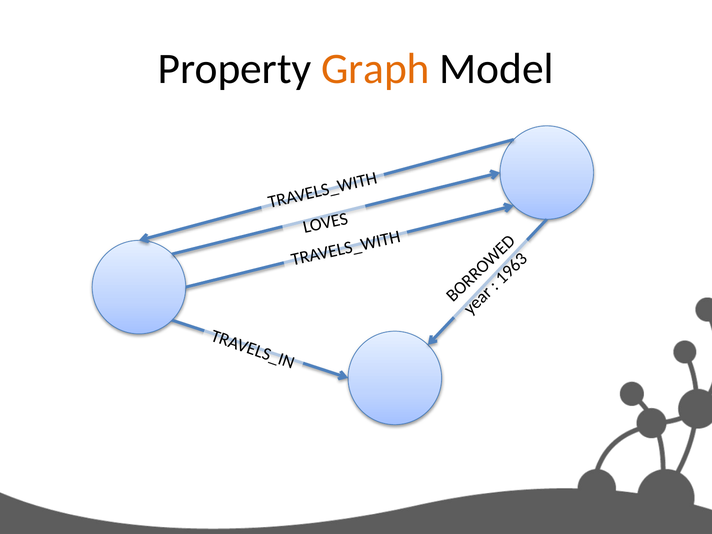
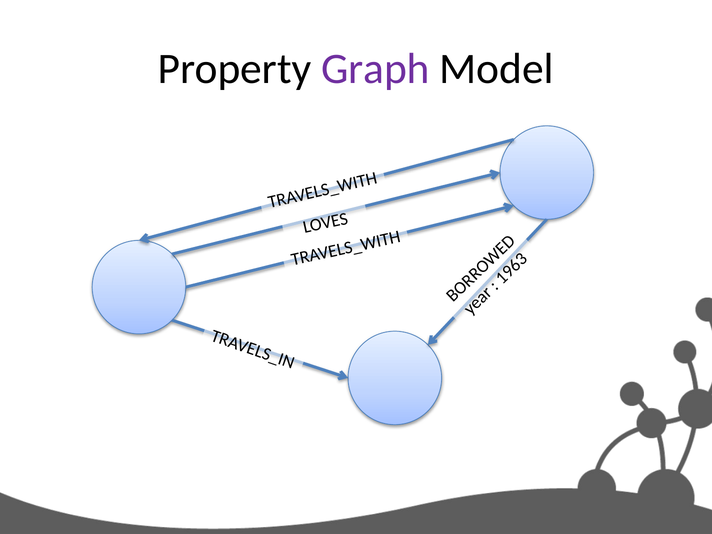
Graph colour: orange -> purple (375, 69)
